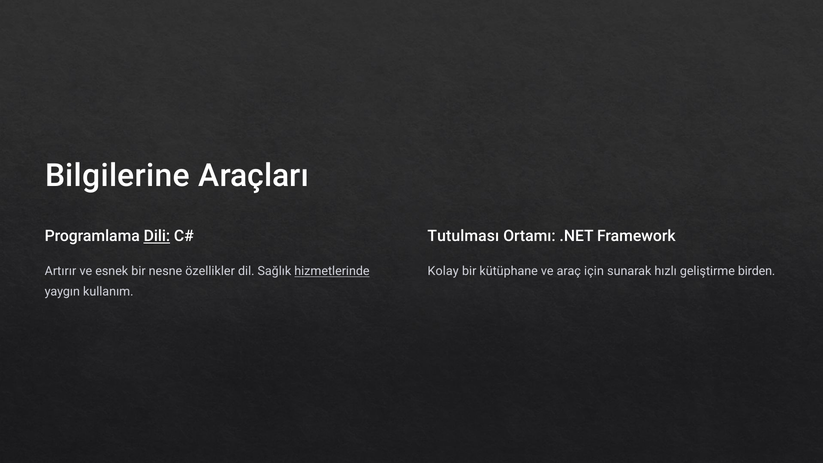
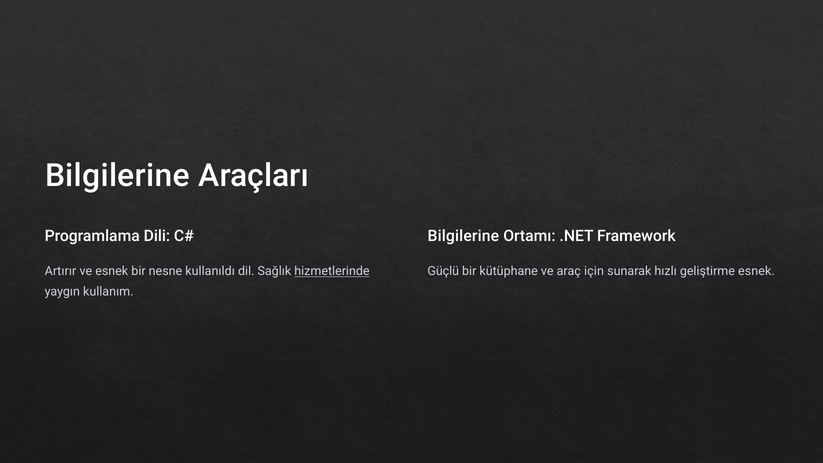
Dili underline: present -> none (157, 236)
Tutulması: Tutulması -> Bilgilerine (463, 236)
özellikler: özellikler -> kullanıldı (210, 271)
Kolay: Kolay -> Güçlü (443, 271)
geliştirme birden: birden -> esnek (756, 271)
